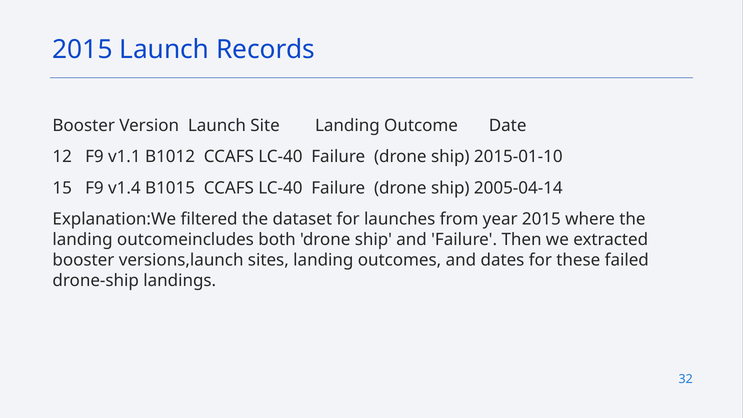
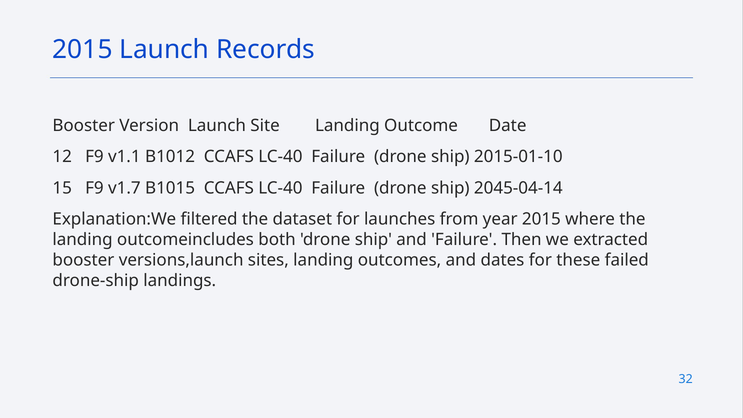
v1.4: v1.4 -> v1.7 (124, 188)
2005-04-14: 2005-04-14 -> 2045-04-14 (518, 188)
